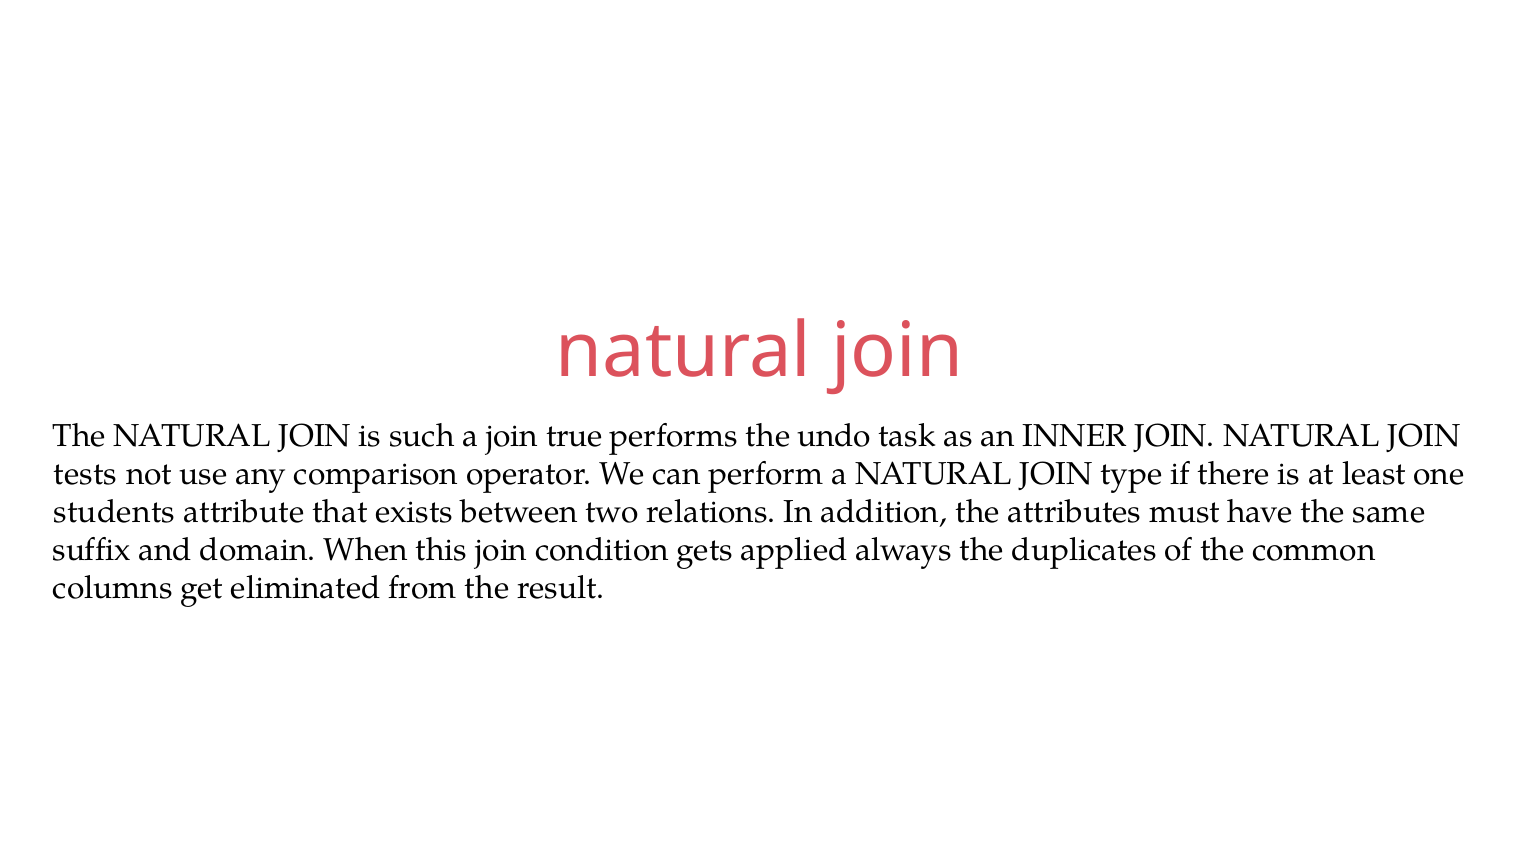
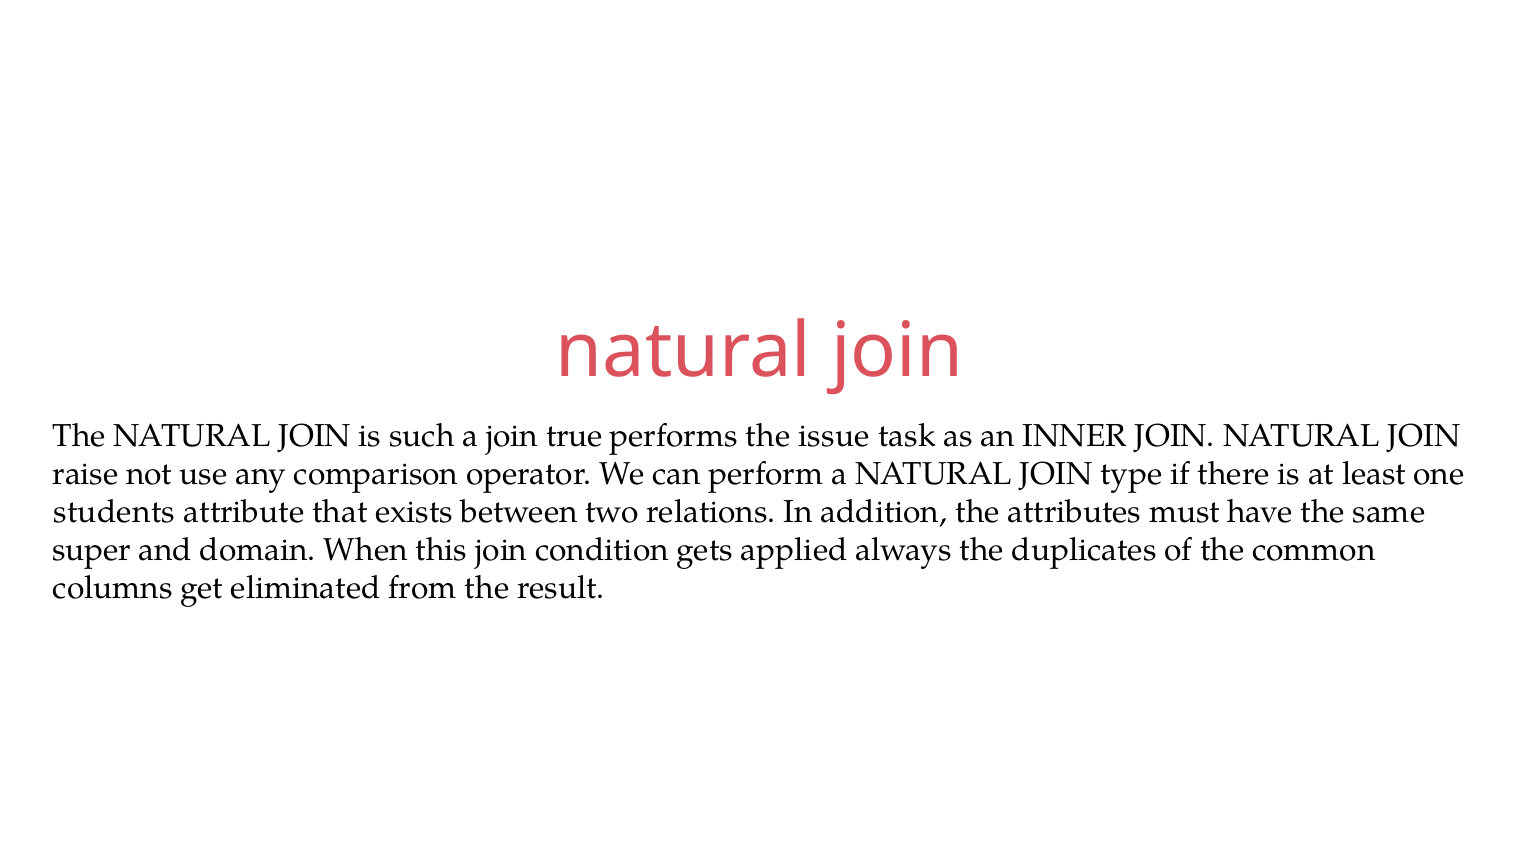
undo: undo -> issue (834, 436)
tests: tests -> raise (86, 474)
suffix: suffix -> super (92, 550)
